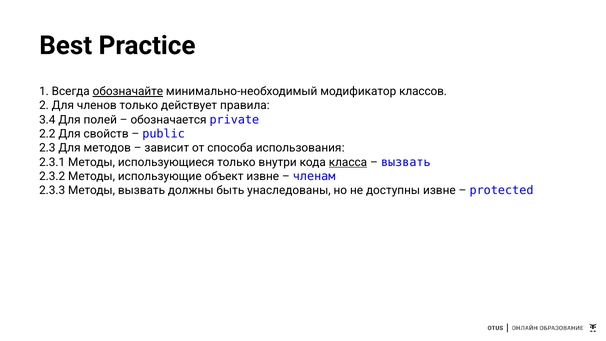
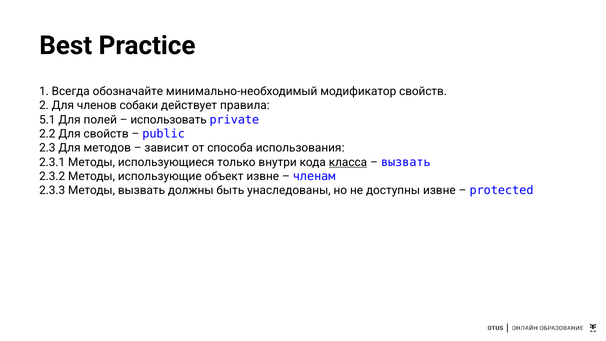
обозначайте underline: present -> none (128, 91)
модификатор классов: классов -> свойств (423, 91)
членов только: только -> собаки (139, 106)
3.4: 3.4 -> 5.1 (47, 120)
обозначается: обозначается -> использовать (169, 120)
